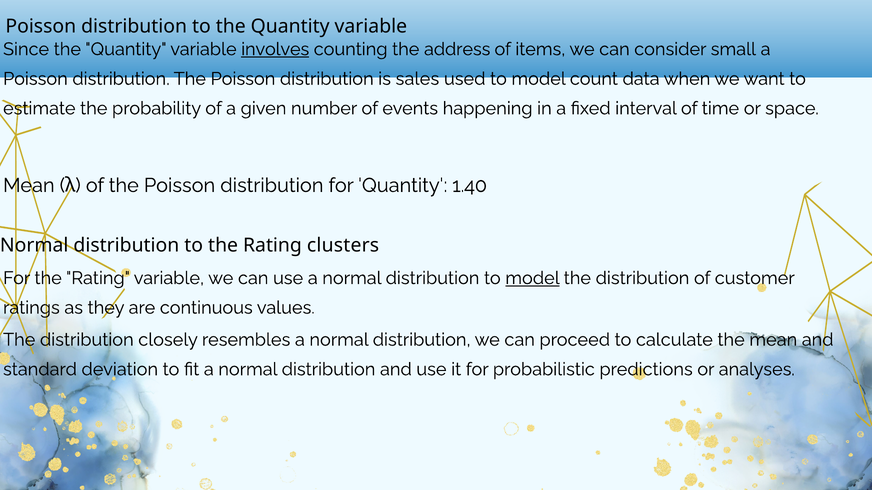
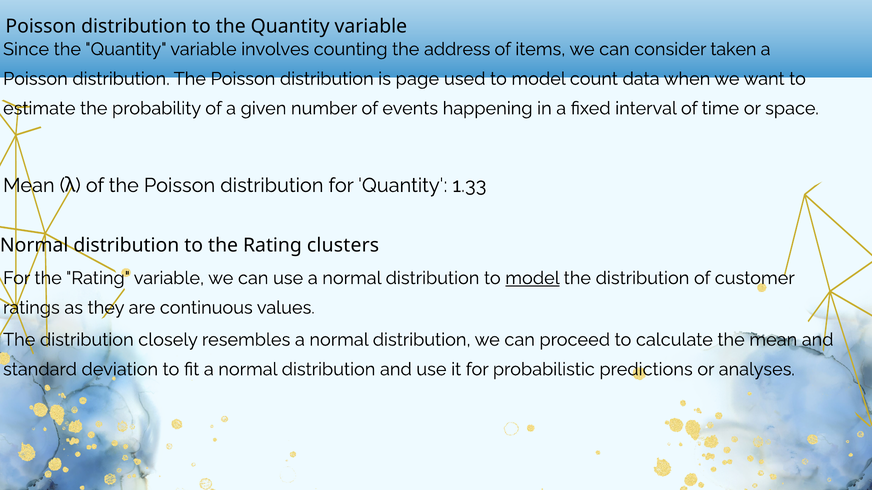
involves underline: present -> none (275, 49)
small: small -> taken (733, 49)
sales: sales -> page (417, 79)
1.40: 1.40 -> 1.33 (469, 186)
